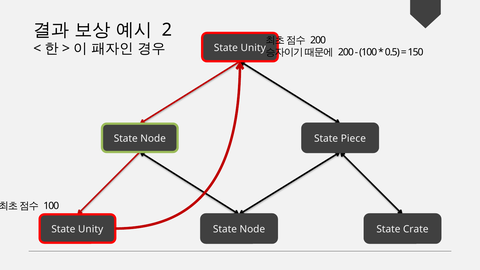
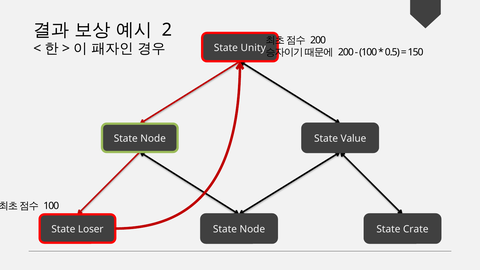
Piece: Piece -> Value (353, 139)
Unity: Unity -> Loser (91, 229)
